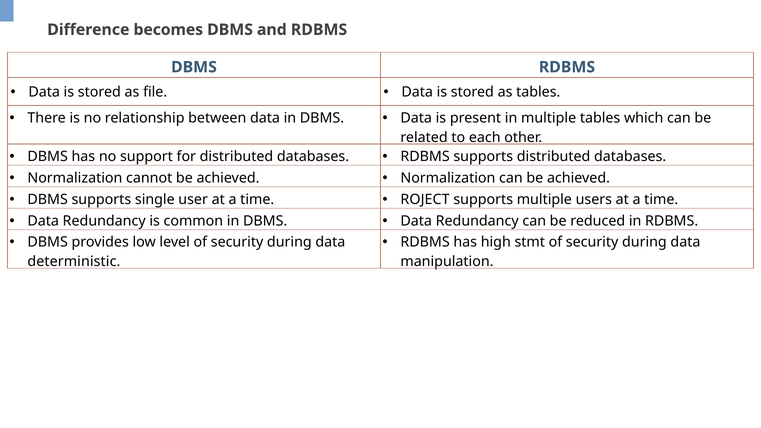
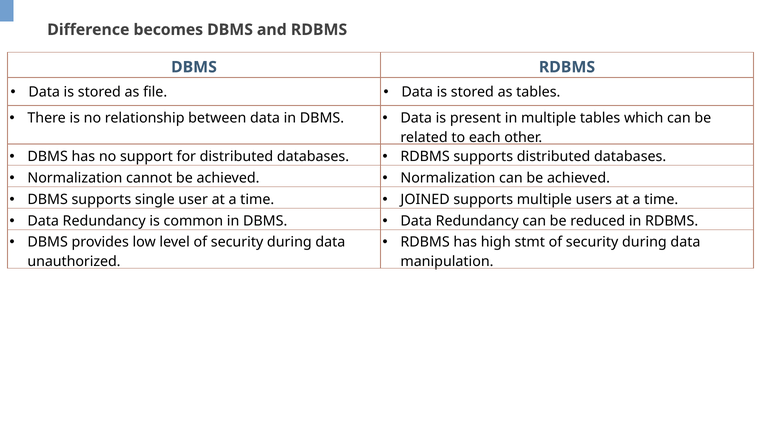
ROJECT: ROJECT -> JOINED (425, 199)
deterministic: deterministic -> unauthorized (74, 262)
